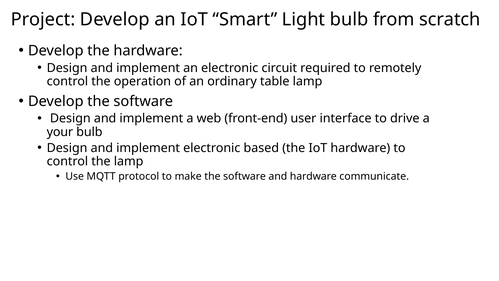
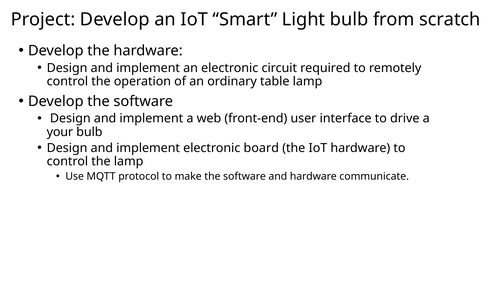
based: based -> board (261, 148)
